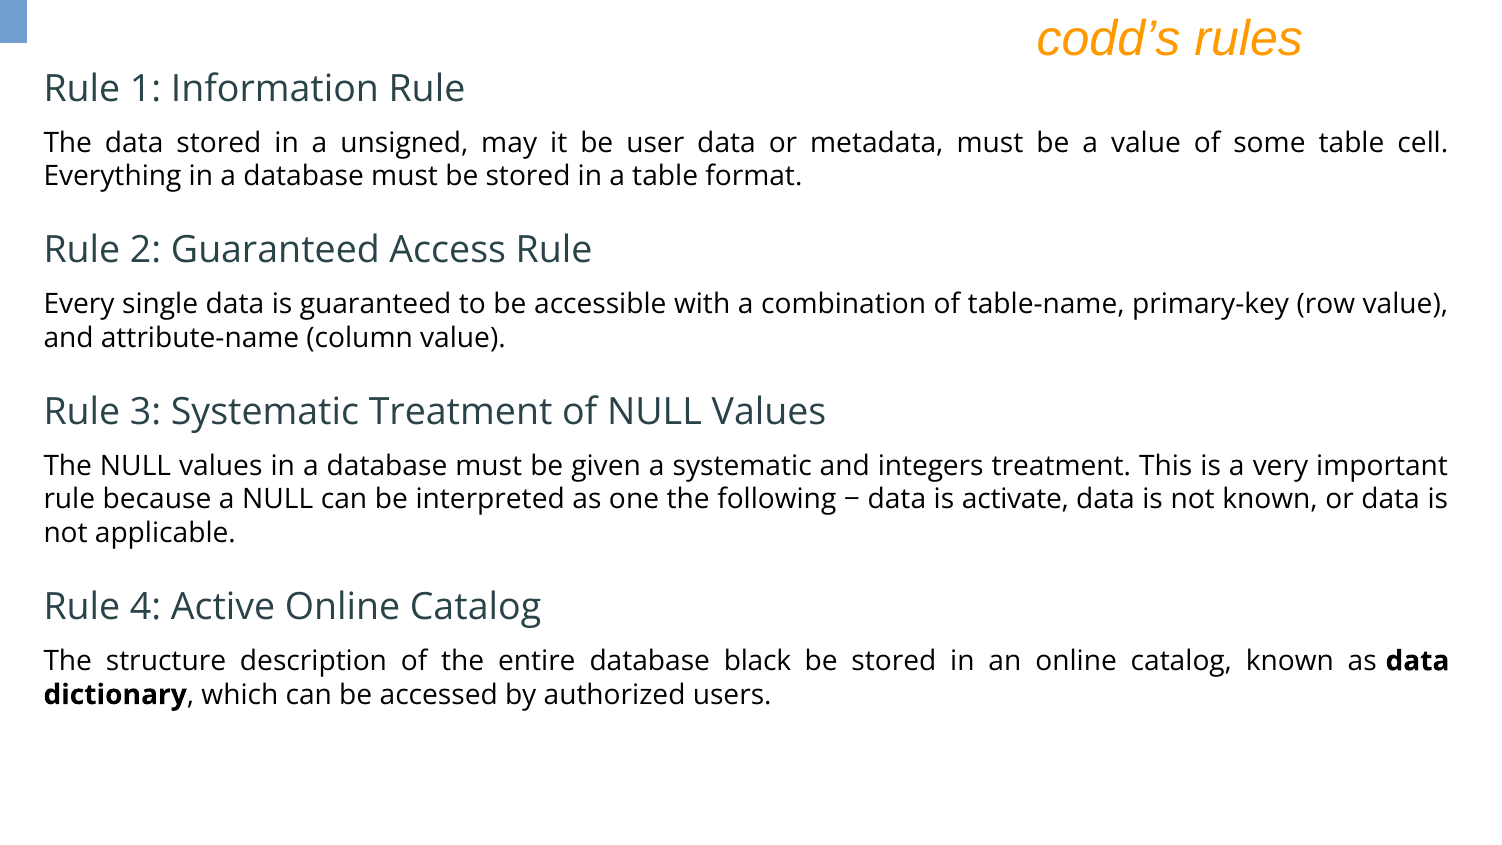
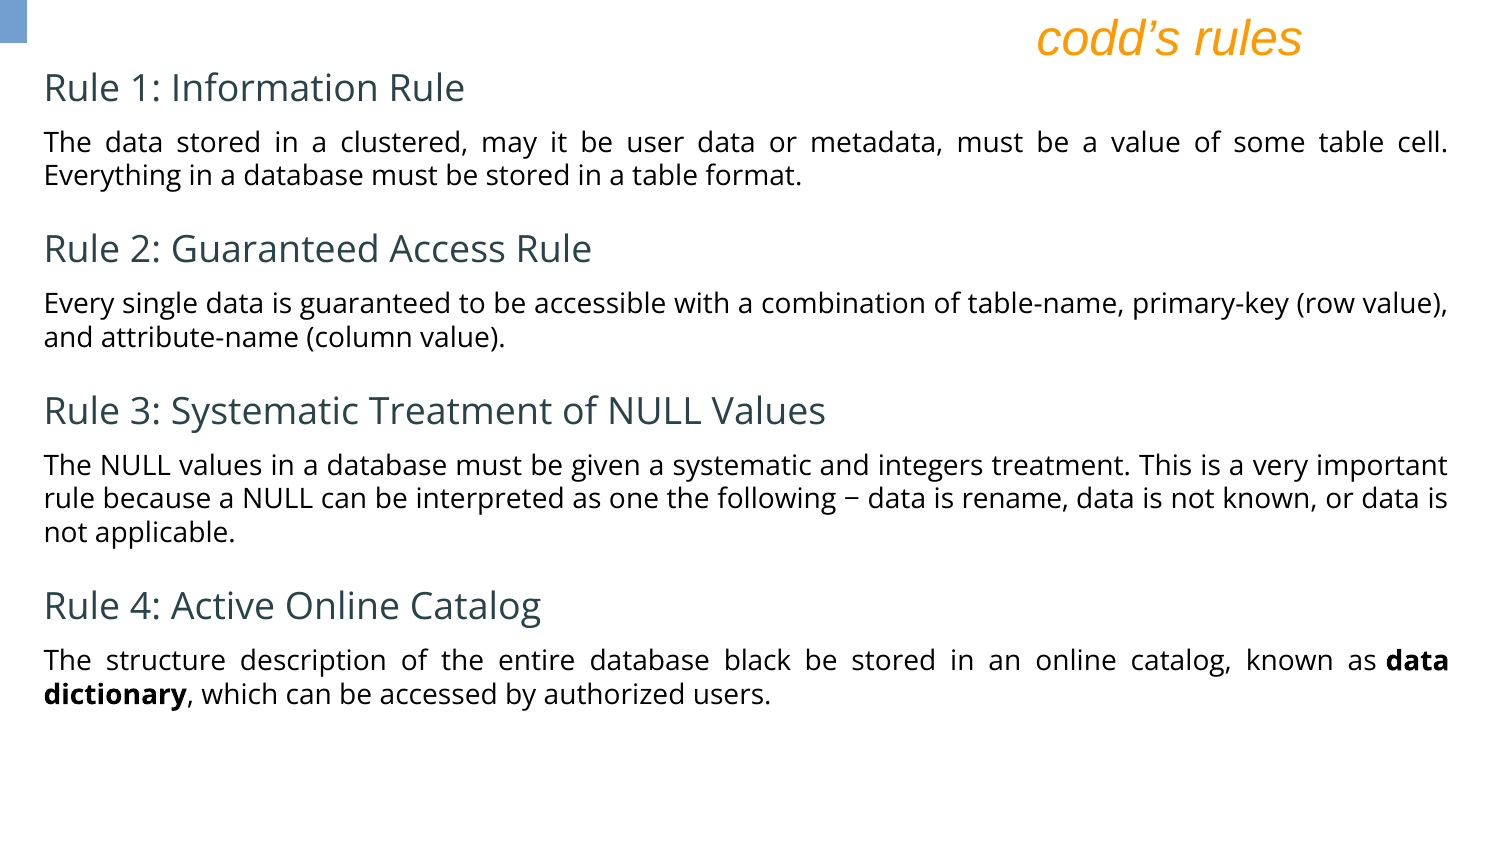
unsigned: unsigned -> clustered (404, 143)
activate: activate -> rename (1015, 499)
